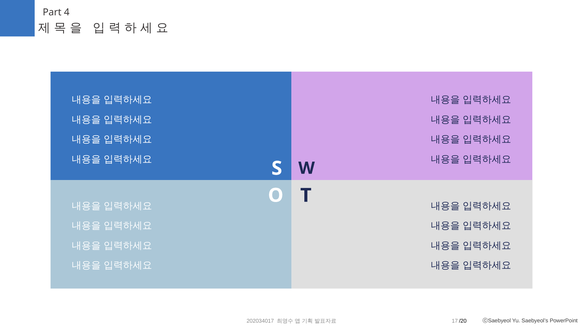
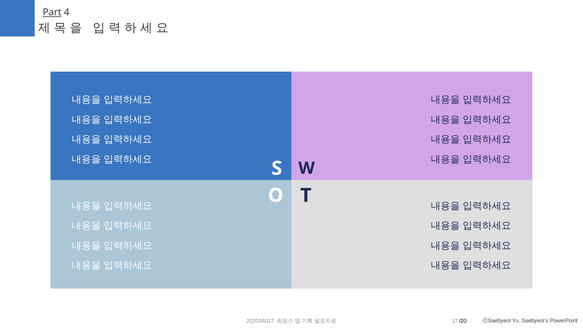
Part underline: none -> present (52, 12)
